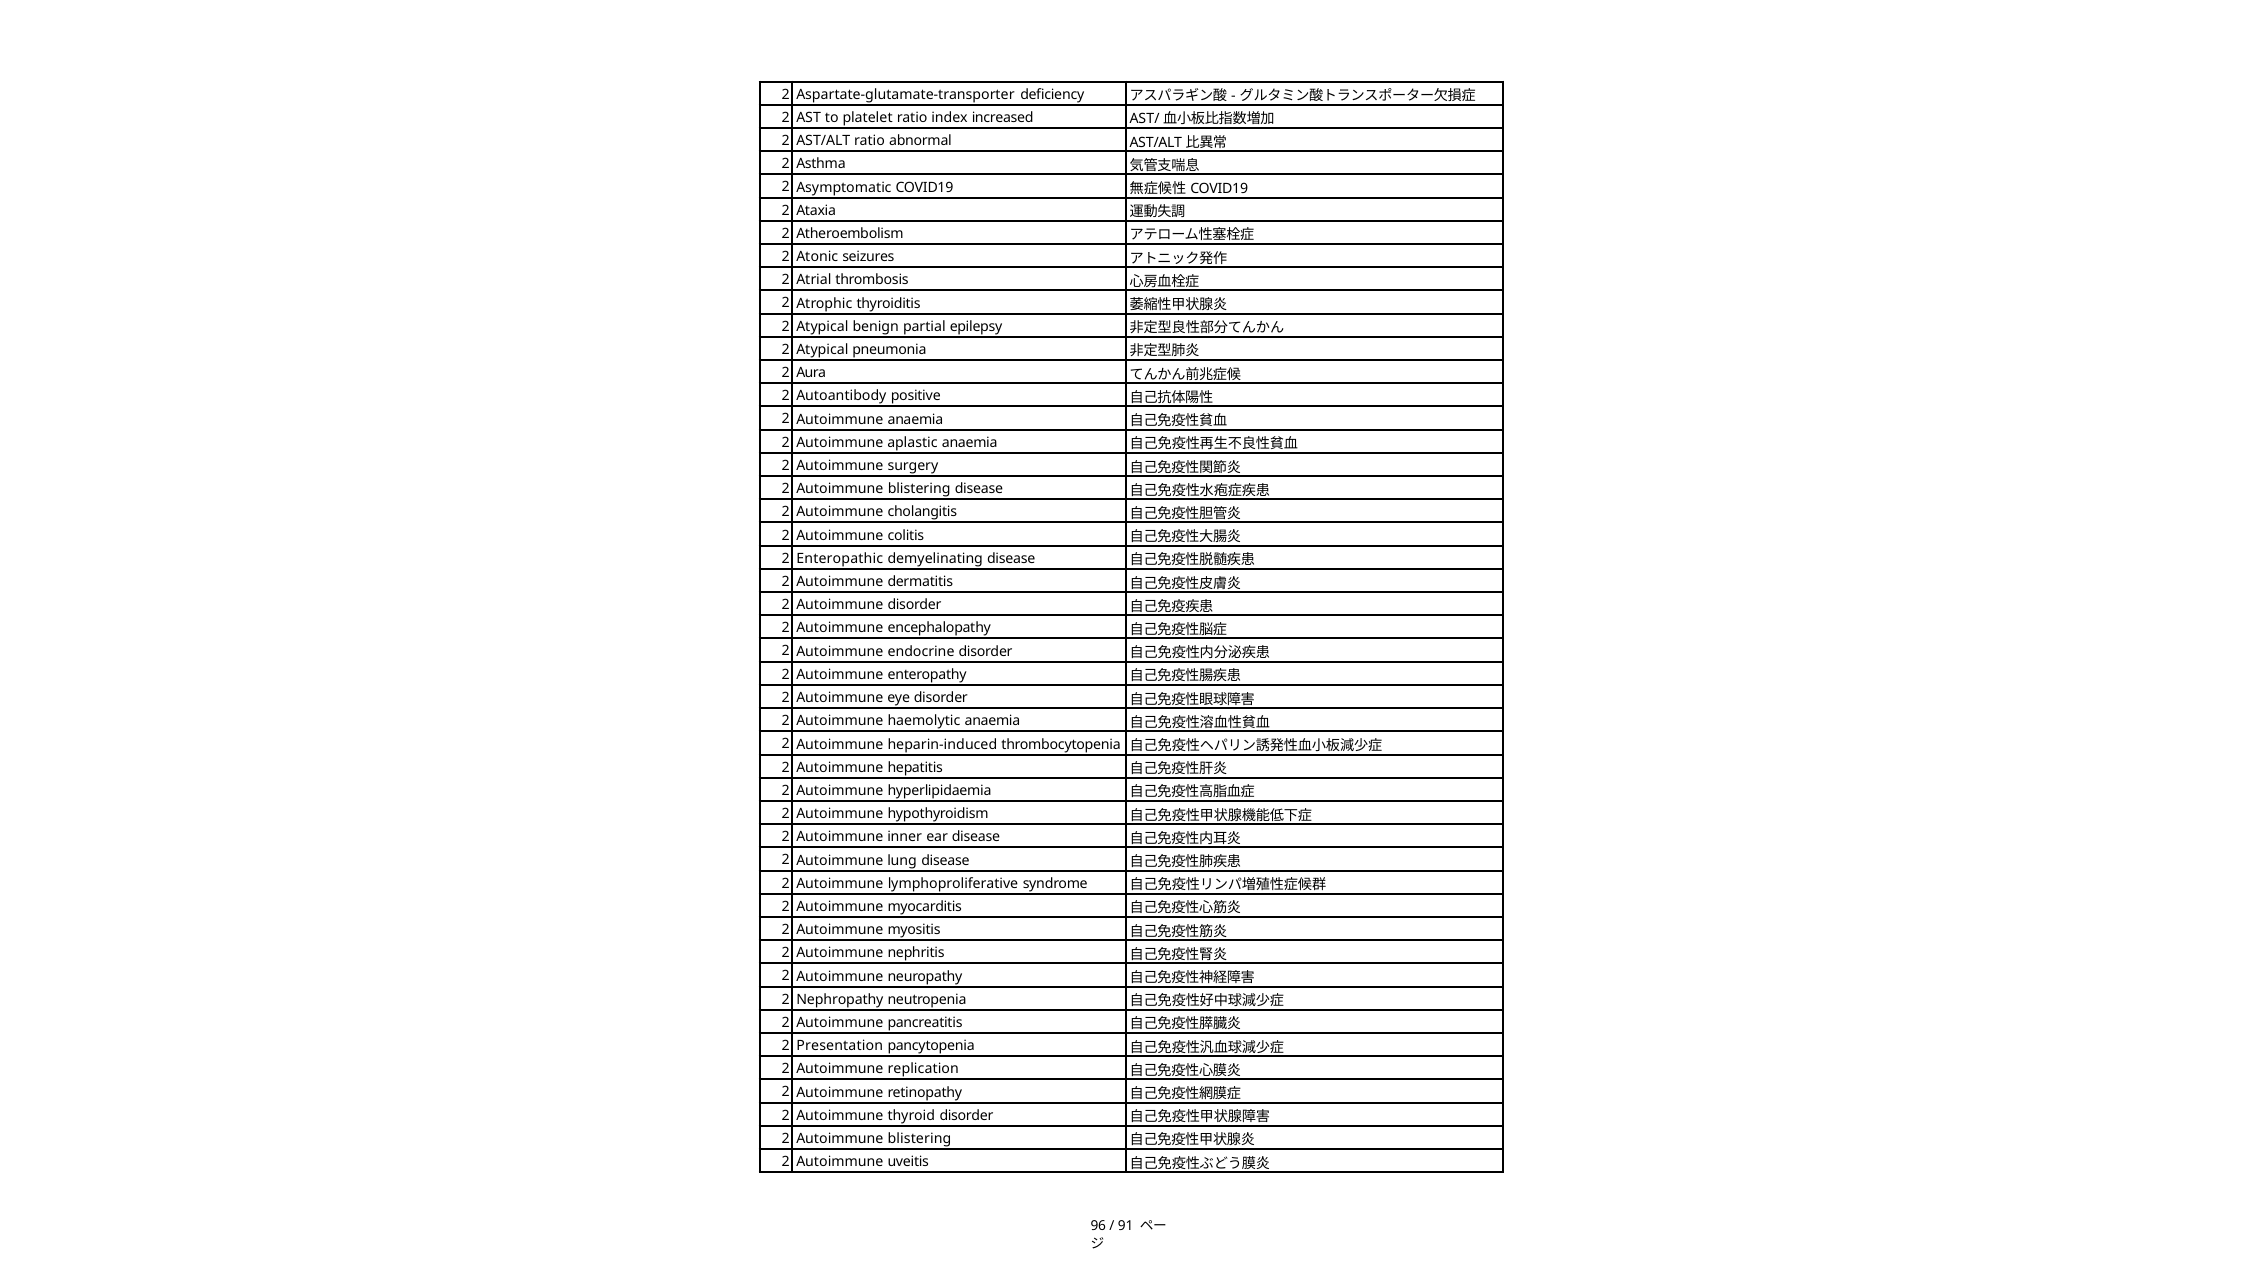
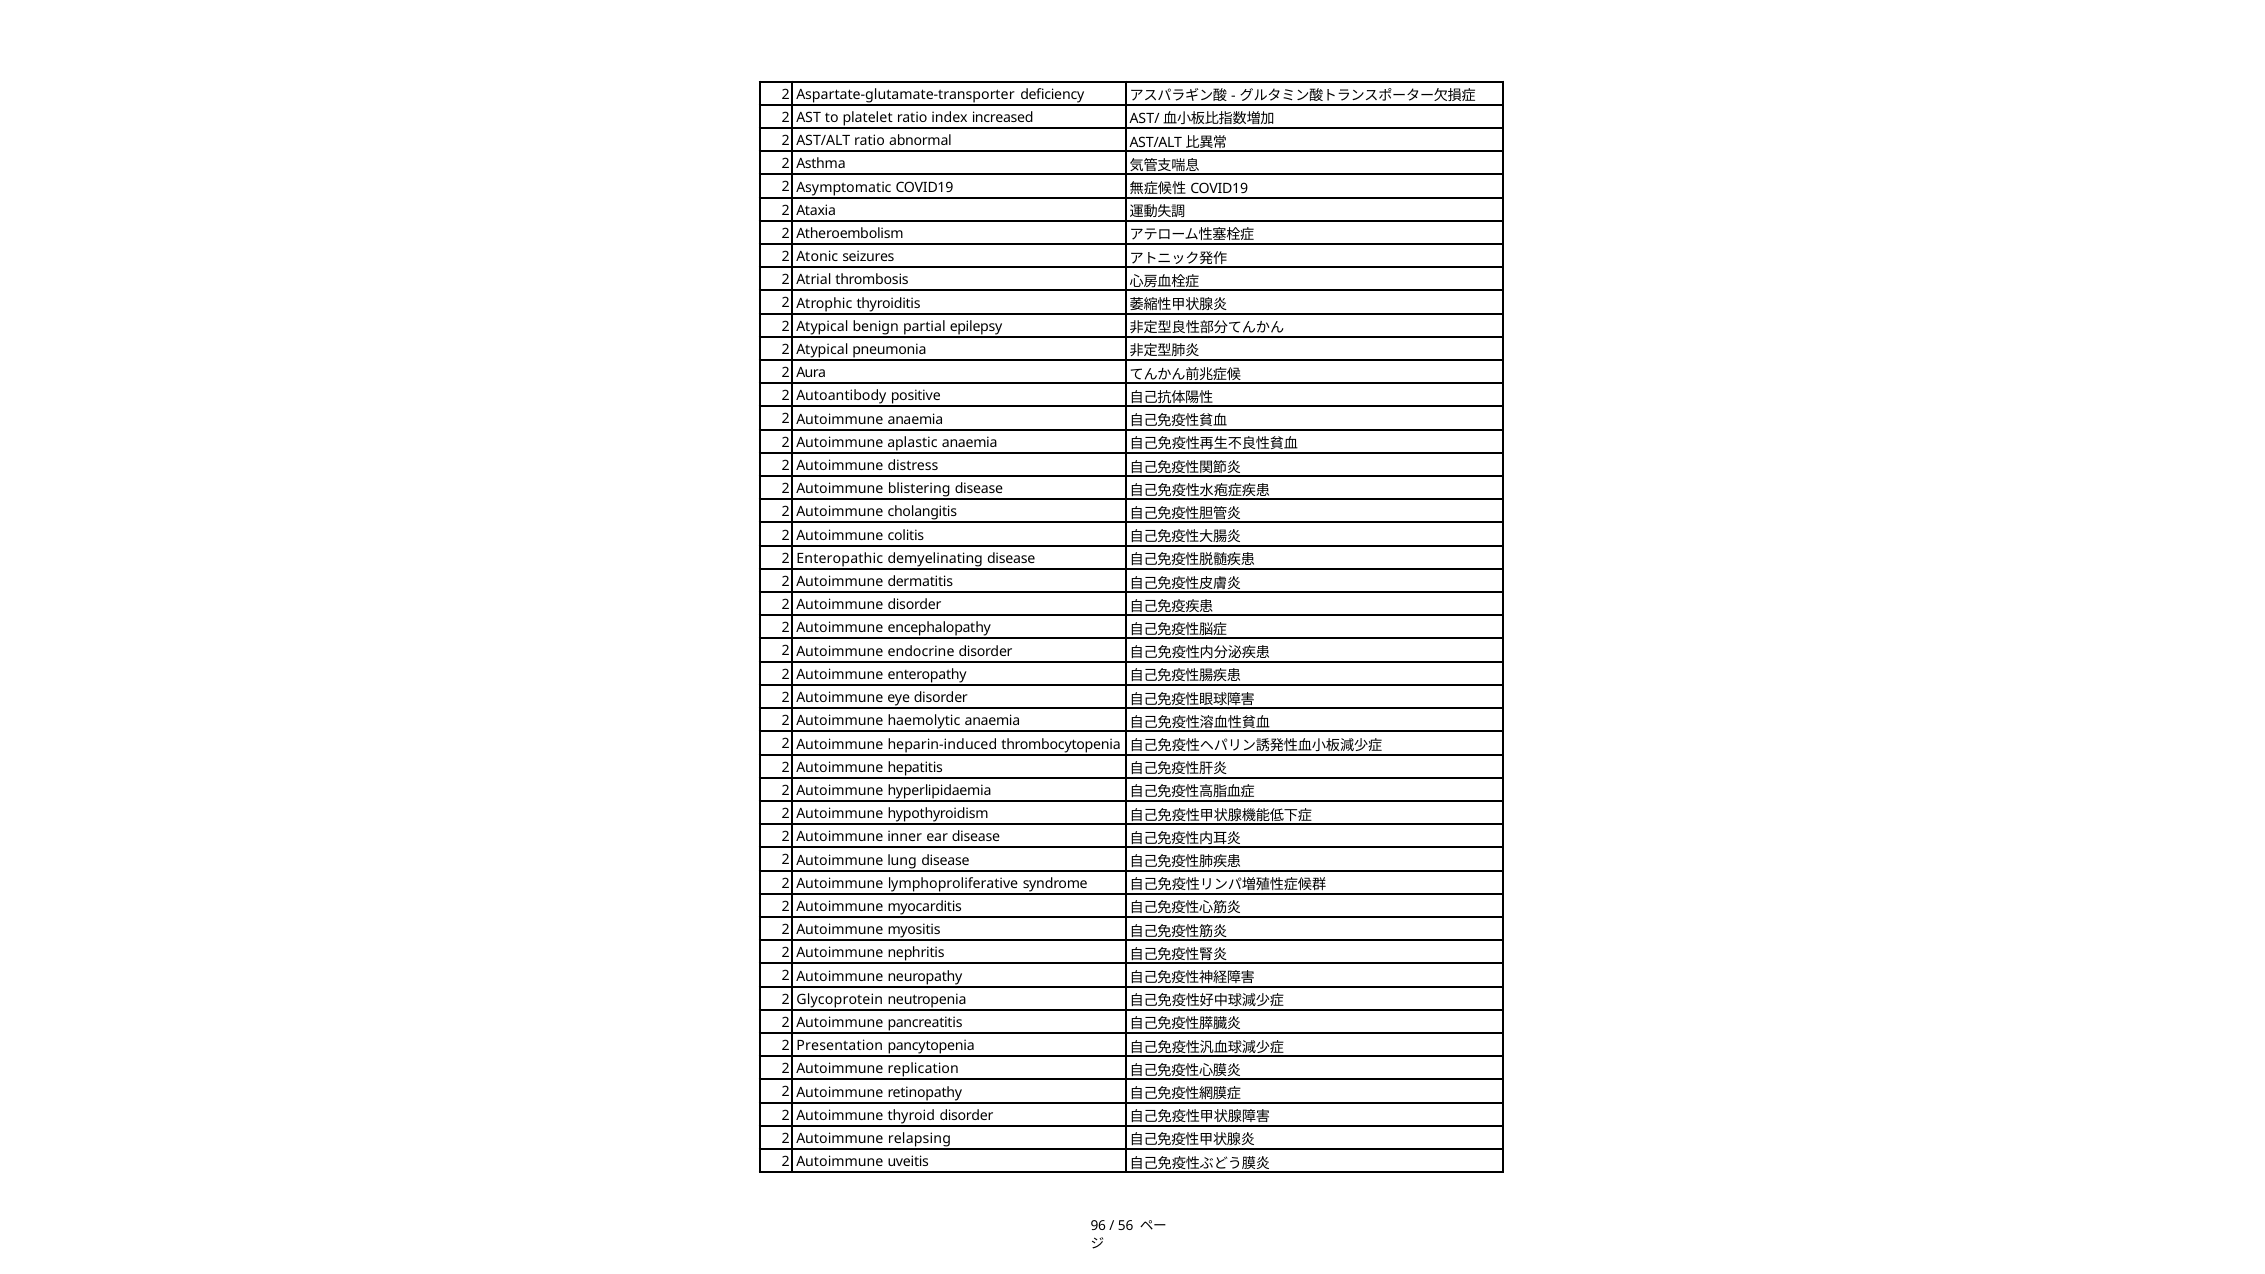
surgery: surgery -> distress (913, 466)
Nephropathy: Nephropathy -> Glycoprotein (840, 1000)
blistering: blistering -> relapsing (919, 1139)
91: 91 -> 56 (1126, 1226)
